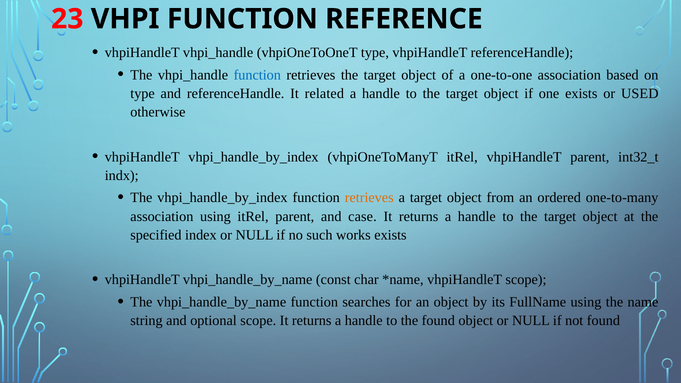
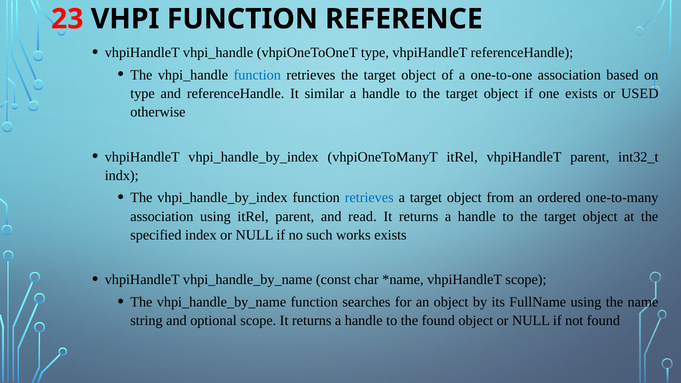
related: related -> similar (324, 94)
retrieves colour: orange -> blue (369, 198)
case: case -> read (362, 217)
